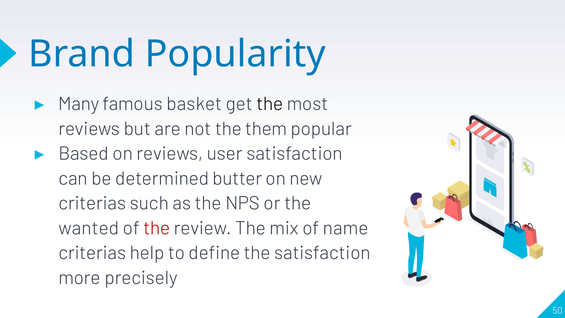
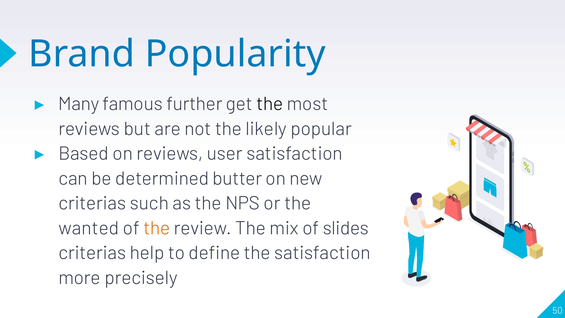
basket: basket -> further (195, 104)
them: them -> likely (266, 129)
the colour: red -> orange (157, 228)
name: name -> slides (346, 228)
